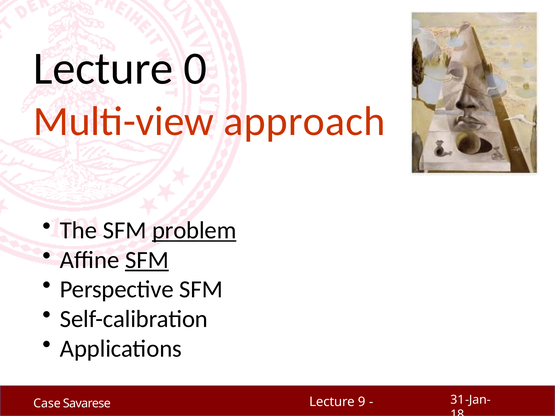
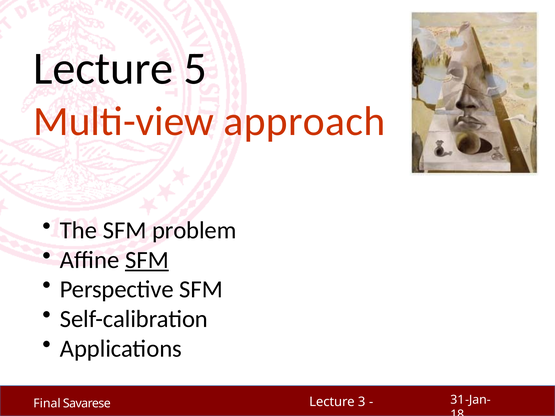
0: 0 -> 5 (195, 69)
problem underline: present -> none (194, 230)
9: 9 -> 3 (362, 402)
Case: Case -> Final (47, 404)
